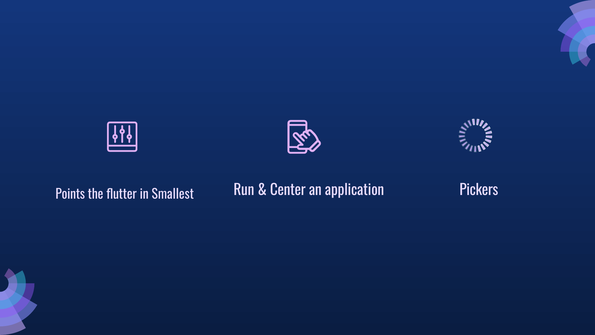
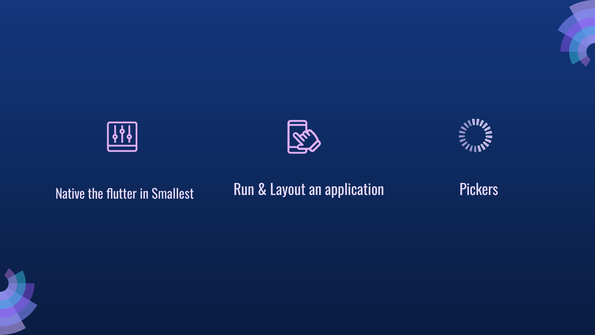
Points: Points -> Native (70, 194)
Center: Center -> Layout (288, 190)
